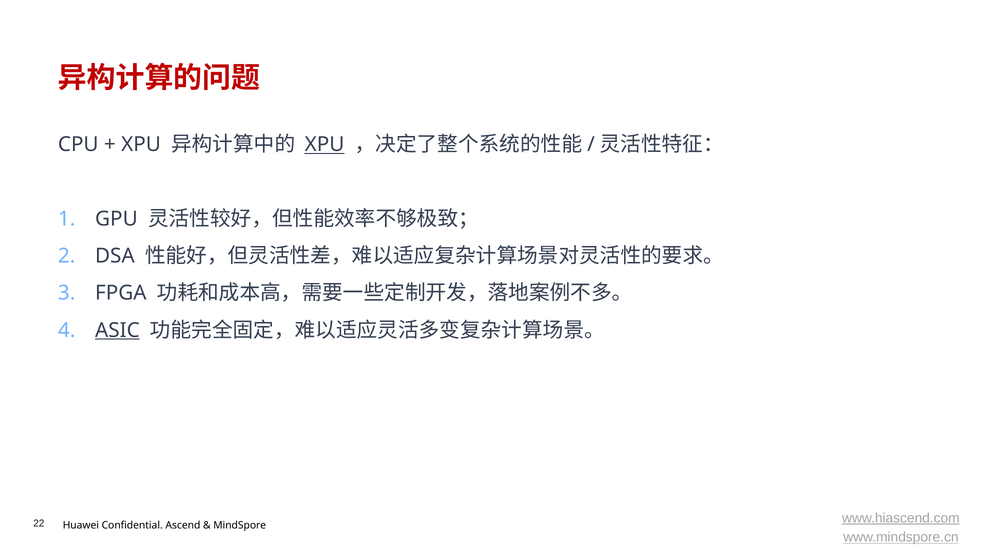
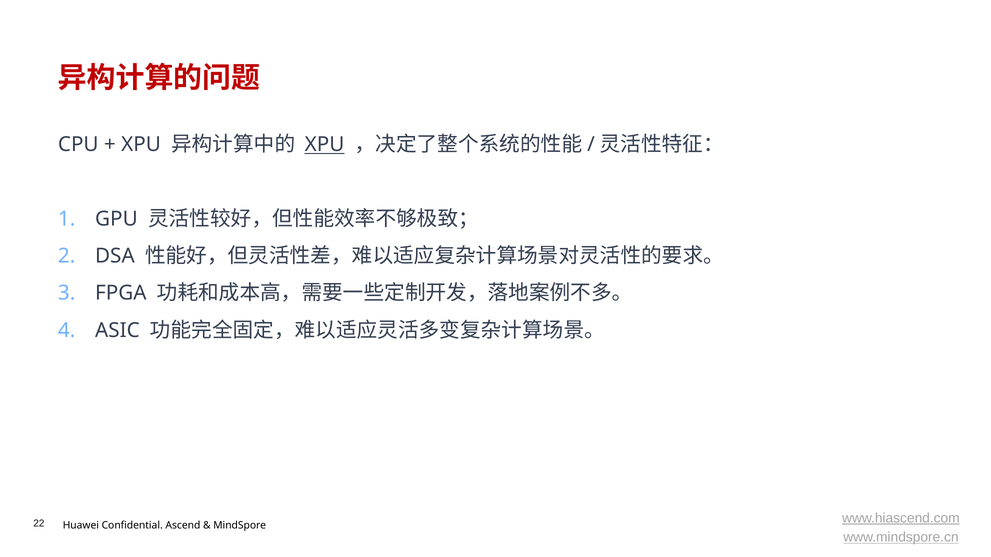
ASIC underline: present -> none (117, 330)
